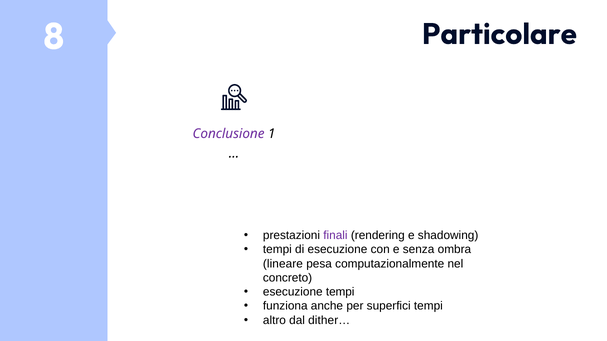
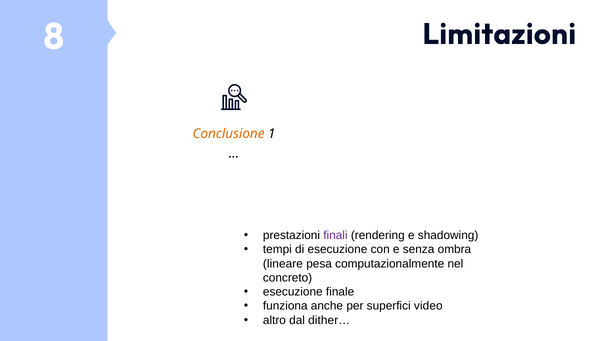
Particolare: Particolare -> Limitazioni (499, 34)
Conclusione colour: purple -> orange (229, 134)
esecuzione tempi: tempi -> finale (340, 292)
superfici tempi: tempi -> video (428, 307)
